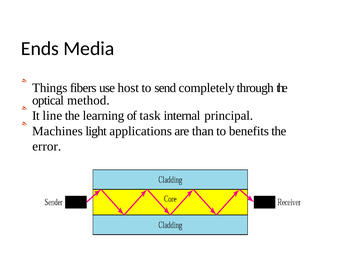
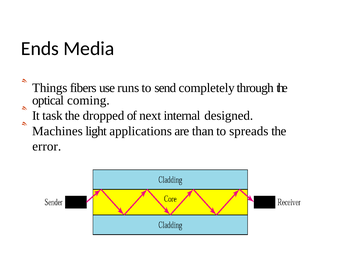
host: host -> runs (128, 88)
method: method -> coming (88, 100)
line: line -> task (52, 115)
learning: learning -> dropped (103, 115)
task: task -> next (150, 115)
principal: principal -> designed (229, 115)
benefits: benefits -> spreads (249, 131)
